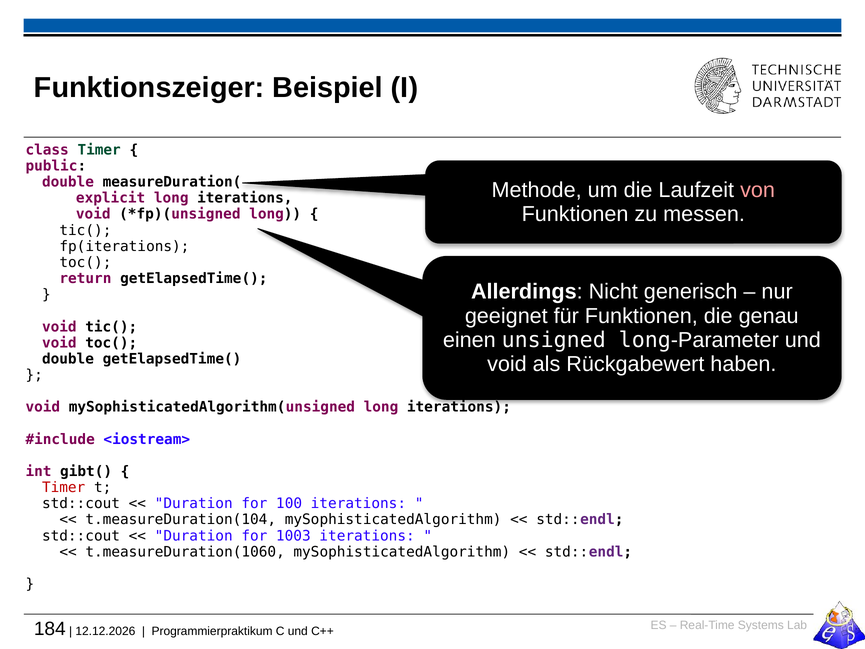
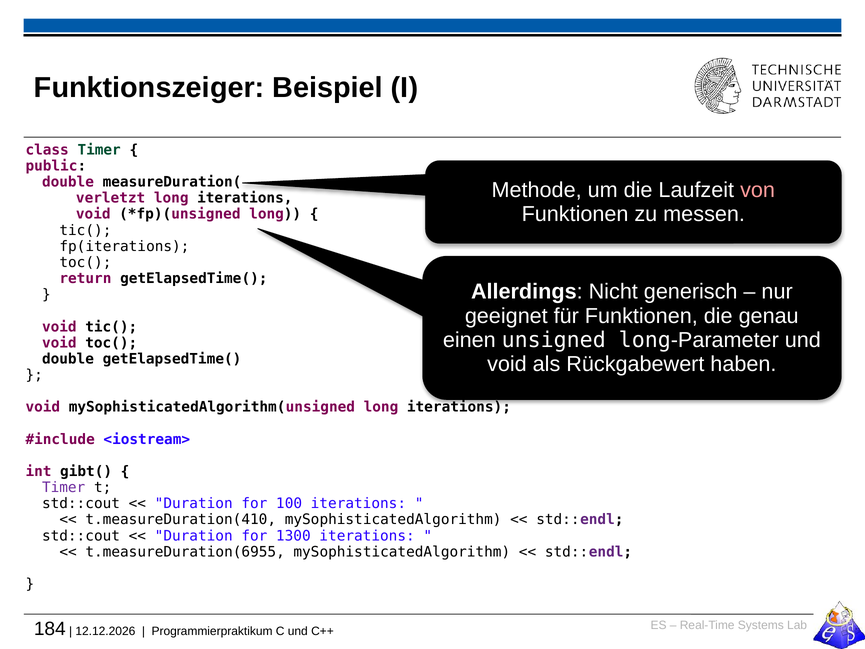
explicit: explicit -> verletzt (111, 198)
Timer colour: red -> purple (64, 487)
t.measureDuration(104: t.measureDuration(104 -> t.measureDuration(410 (181, 520)
1003: 1003 -> 1300 (293, 536)
t.measureDuration(1060: t.measureDuration(1060 -> t.measureDuration(6955 (185, 552)
